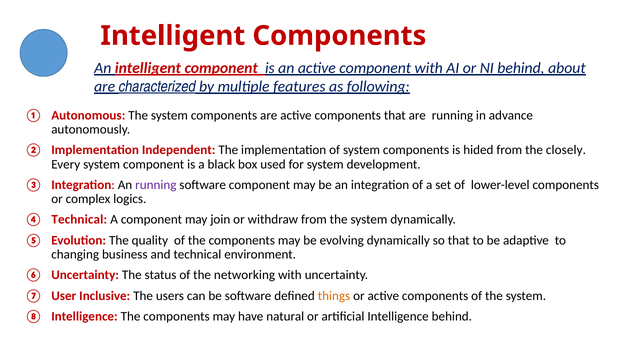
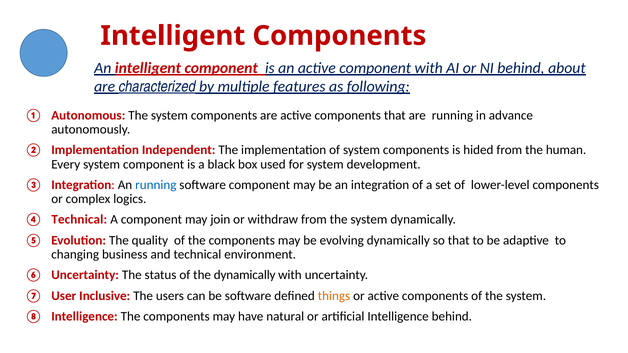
closely: closely -> human (566, 150)
running colour: purple -> blue (156, 185)
the networking: networking -> dynamically (245, 275)
